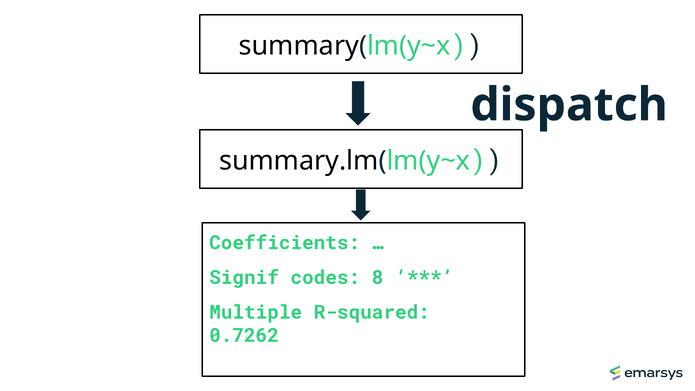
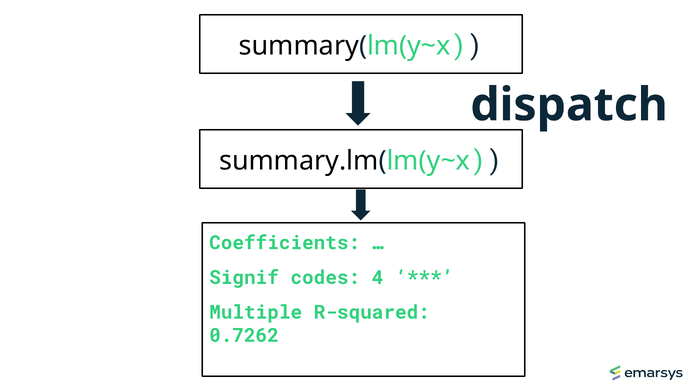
8: 8 -> 4 (378, 277)
